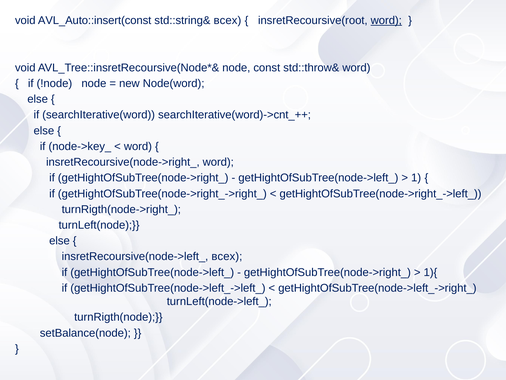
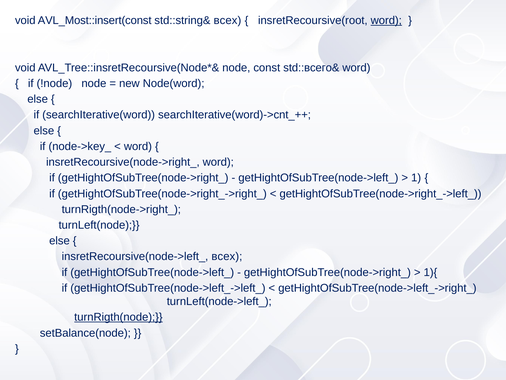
AVL_Auto::insert(const: AVL_Auto::insert(const -> AVL_Most::insert(const (95, 20)
std::throw&: std::throw& -> std::всего& (311, 68)
turnRigth(node underline: none -> present (118, 317)
